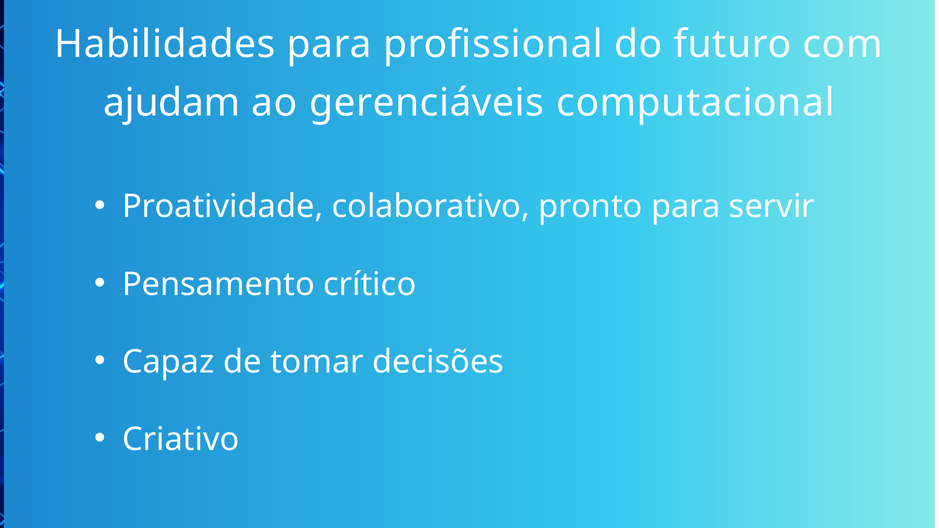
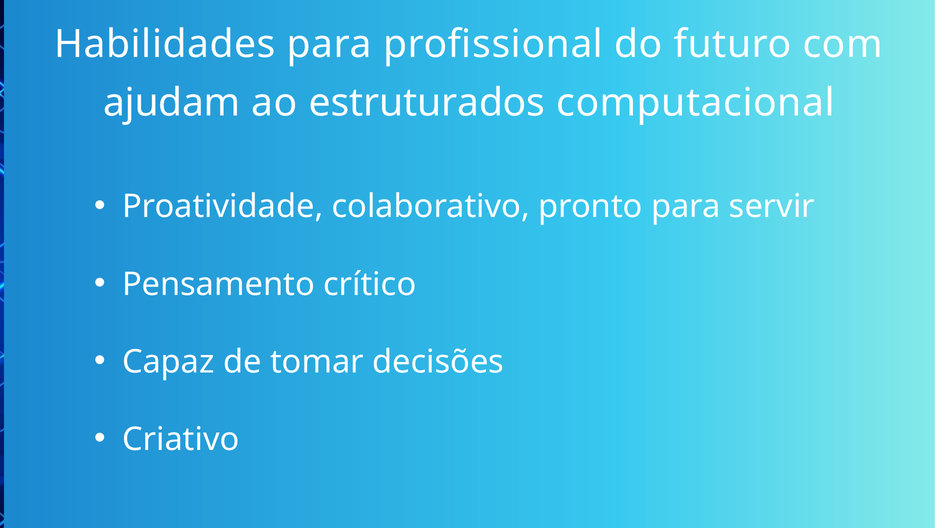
gerenciáveis: gerenciáveis -> estruturados (427, 103)
